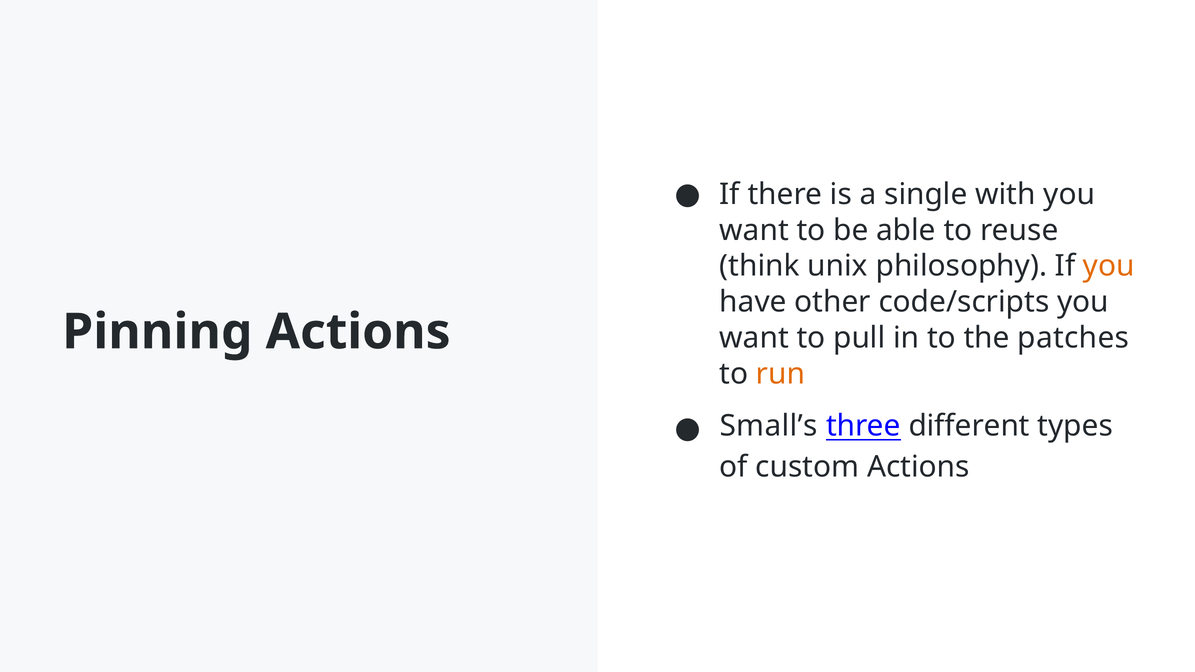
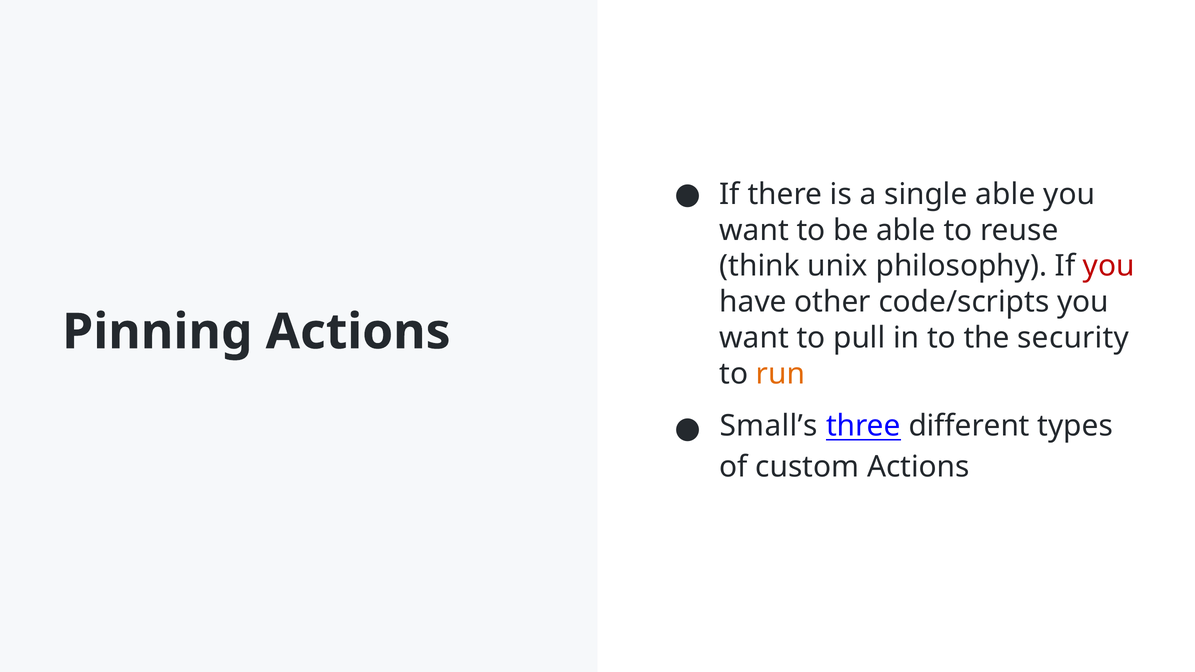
single with: with -> able (1005, 195)
you colour: orange -> red (1109, 266)
patches: patches -> security (1073, 338)
